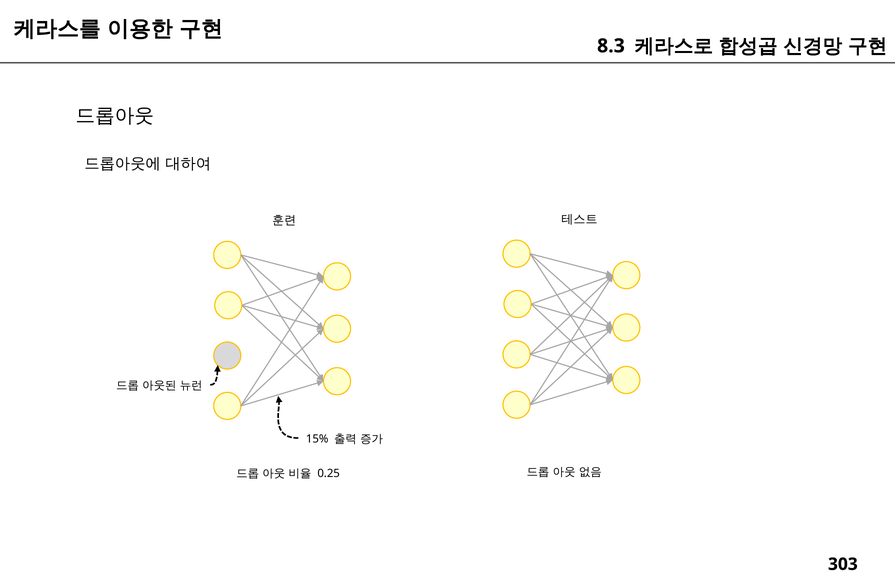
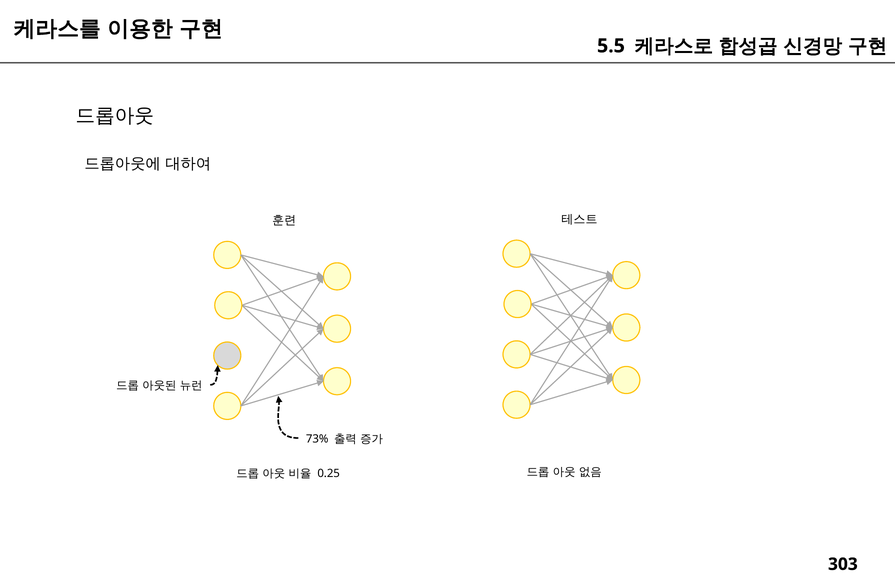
8.3: 8.3 -> 5.5 (611, 46)
15%: 15% -> 73% (317, 439)
